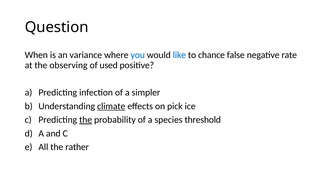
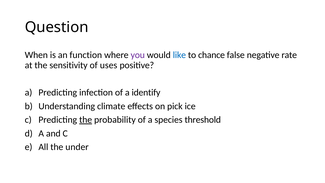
variance: variance -> function (86, 55)
you colour: blue -> purple (138, 55)
observing: observing -> sensitivity (69, 65)
used: used -> uses (109, 65)
simpler: simpler -> identify (146, 92)
climate underline: present -> none (111, 106)
rather: rather -> under (77, 147)
